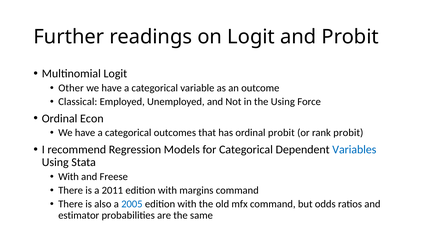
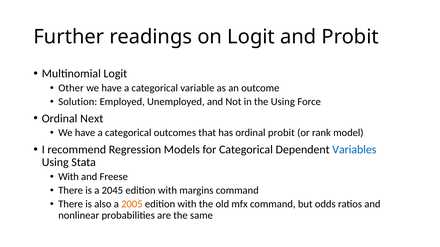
Classical: Classical -> Solution (78, 102)
Econ: Econ -> Next (92, 119)
rank probit: probit -> model (348, 133)
2011: 2011 -> 2045 (112, 191)
2005 colour: blue -> orange (132, 204)
estimator: estimator -> nonlinear (79, 216)
